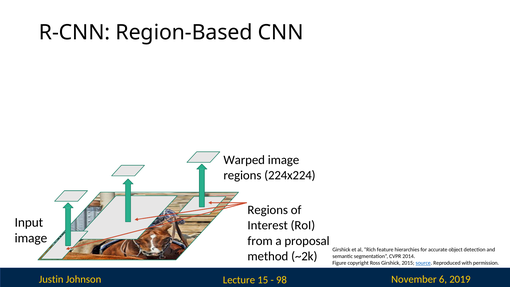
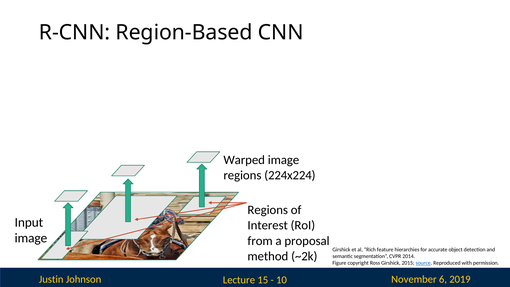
98: 98 -> 10 (281, 280)
